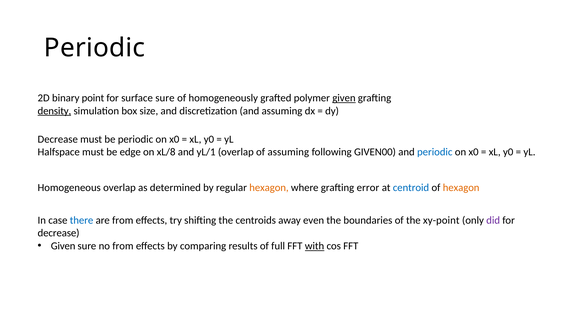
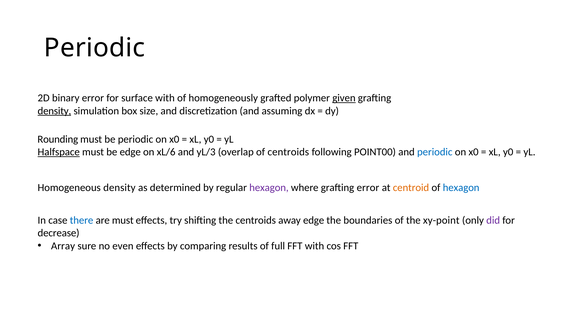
binary point: point -> error (93, 98)
surface sure: sure -> with (165, 98)
Decrease: Decrease -> Rounding (58, 139)
Halfspace underline: none -> present (59, 152)
xL/8: xL/8 -> xL/6 (166, 152)
yL/1: yL/1 -> yL/3 (206, 152)
of assuming: assuming -> centroids (288, 152)
GIVEN00: GIVEN00 -> POINT00 (375, 152)
Homogeneous overlap: overlap -> density (119, 188)
hexagon colour: orange -> purple (269, 188)
centroid colour: blue -> orange (411, 188)
hexagon colour: orange -> blue (461, 188)
are from: from -> must (123, 220)
away even: even -> edge (314, 220)
Given: Given -> Array (63, 246)
no from: from -> even (123, 246)
with underline: present -> none (315, 246)
